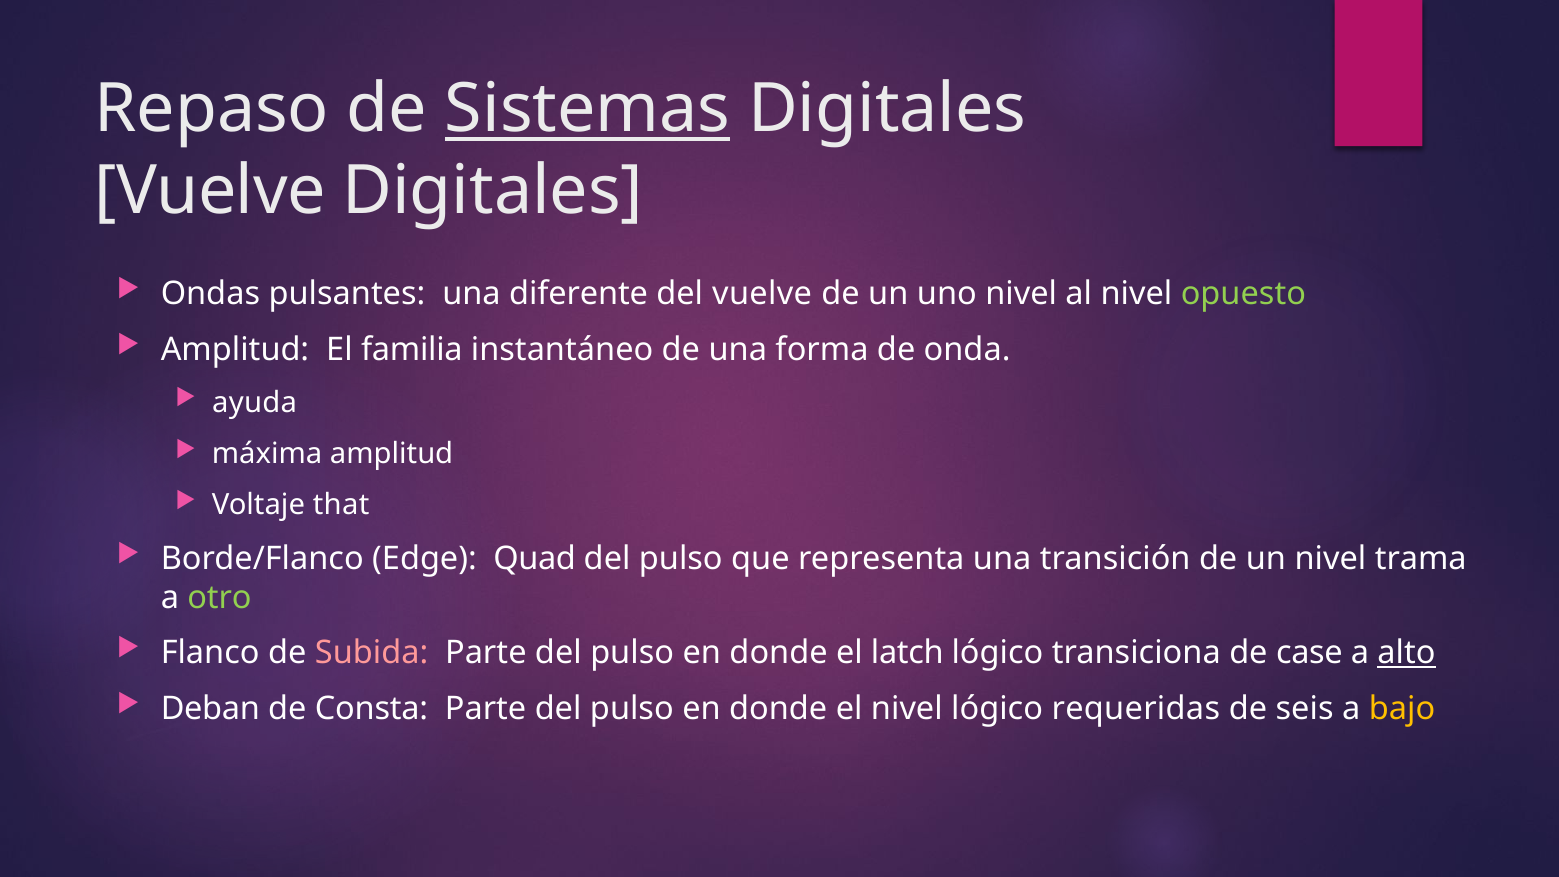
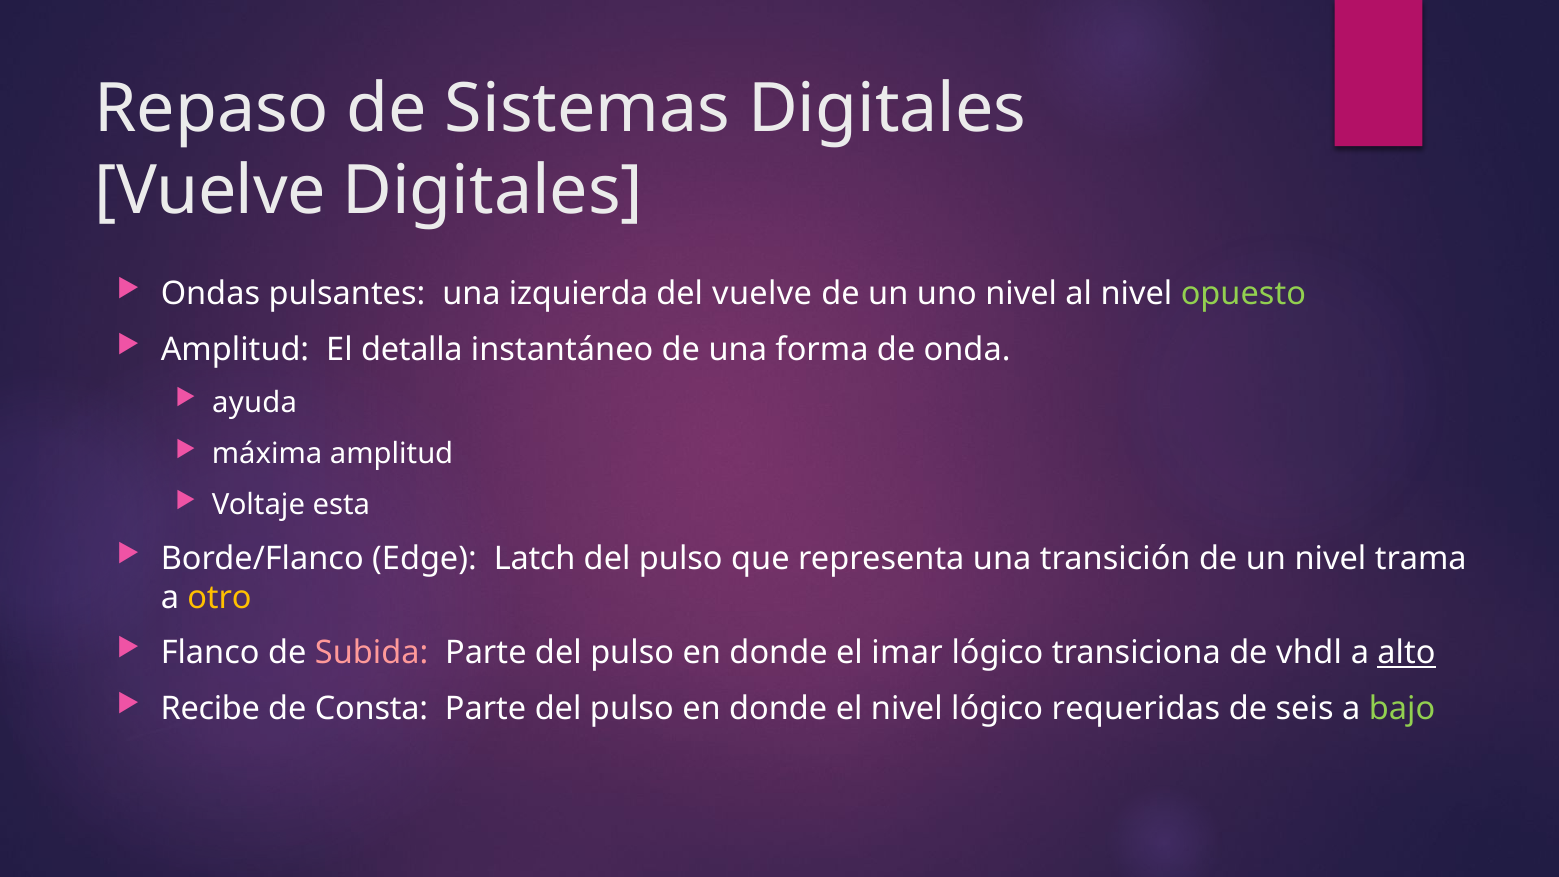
Sistemas underline: present -> none (588, 109)
diferente: diferente -> izquierda (579, 294)
familia: familia -> detalla (412, 349)
that: that -> esta (341, 505)
Quad: Quad -> Latch (535, 559)
otro colour: light green -> yellow (219, 598)
latch: latch -> imar (907, 653)
case: case -> vhdl (1309, 653)
Deban: Deban -> Recibe (210, 708)
bajo colour: yellow -> light green (1402, 708)
